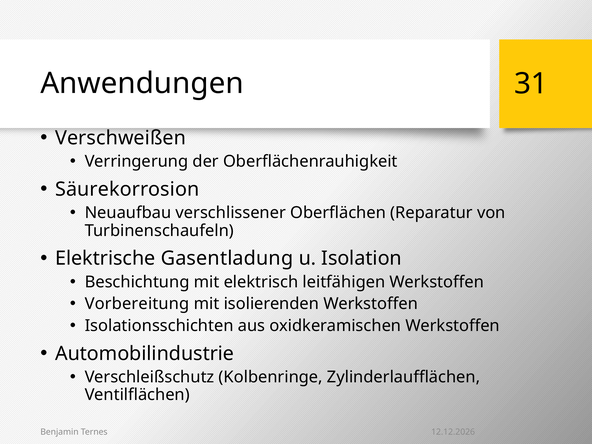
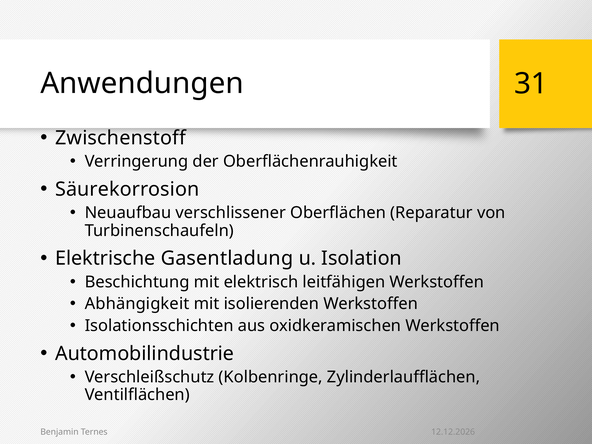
Verschweißen: Verschweißen -> Zwischenstoff (121, 138)
Vorbereitung: Vorbereitung -> Abhängigkeit (137, 304)
